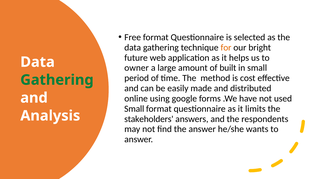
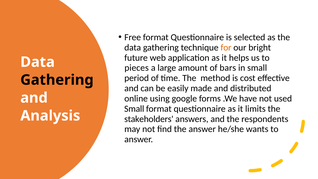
owner: owner -> pieces (137, 68)
built: built -> bars (228, 68)
Gathering colour: green -> black (57, 80)
